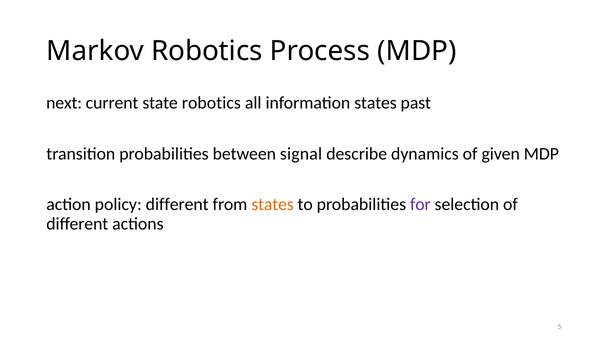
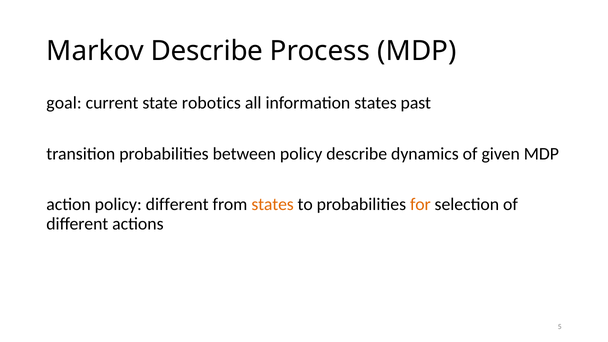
Markov Robotics: Robotics -> Describe (207, 51)
next: next -> goal (64, 103)
between signal: signal -> policy (301, 154)
for colour: purple -> orange (420, 205)
